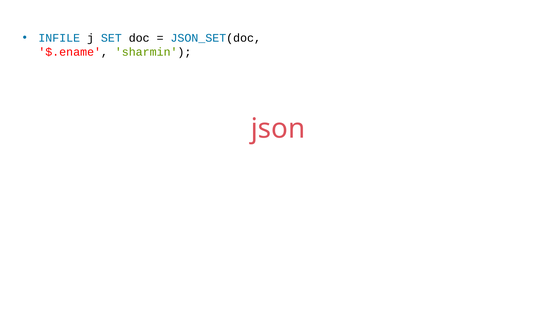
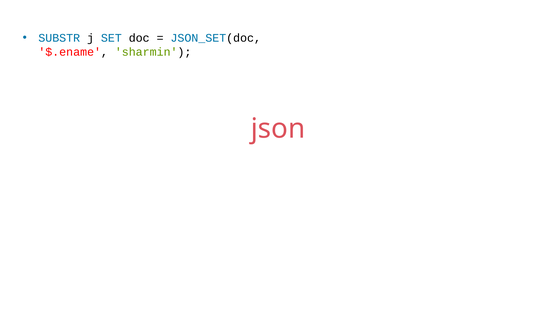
INFILE: INFILE -> SUBSTR (59, 38)
